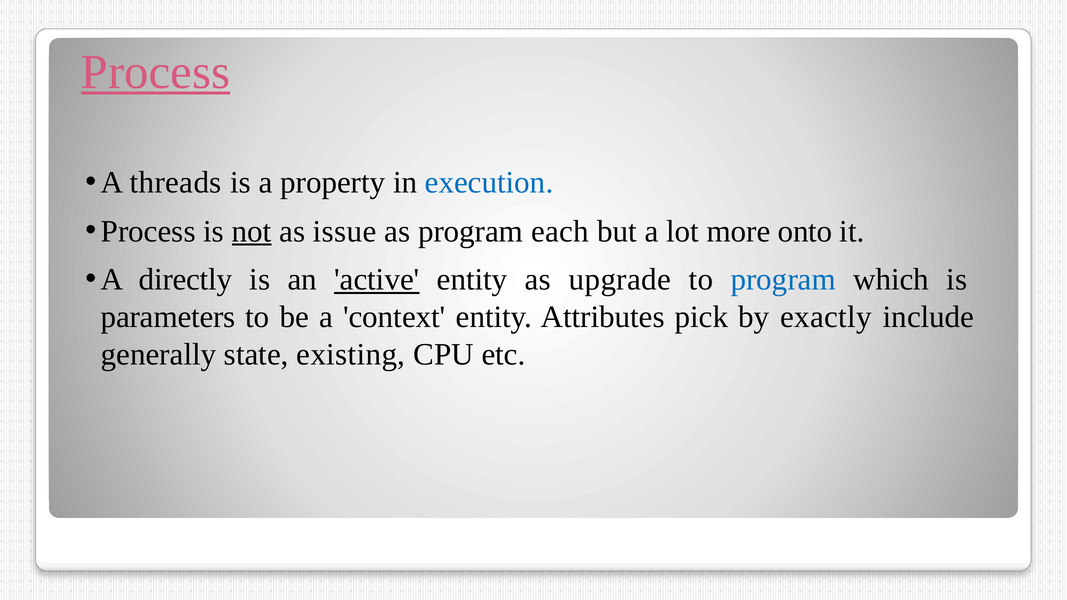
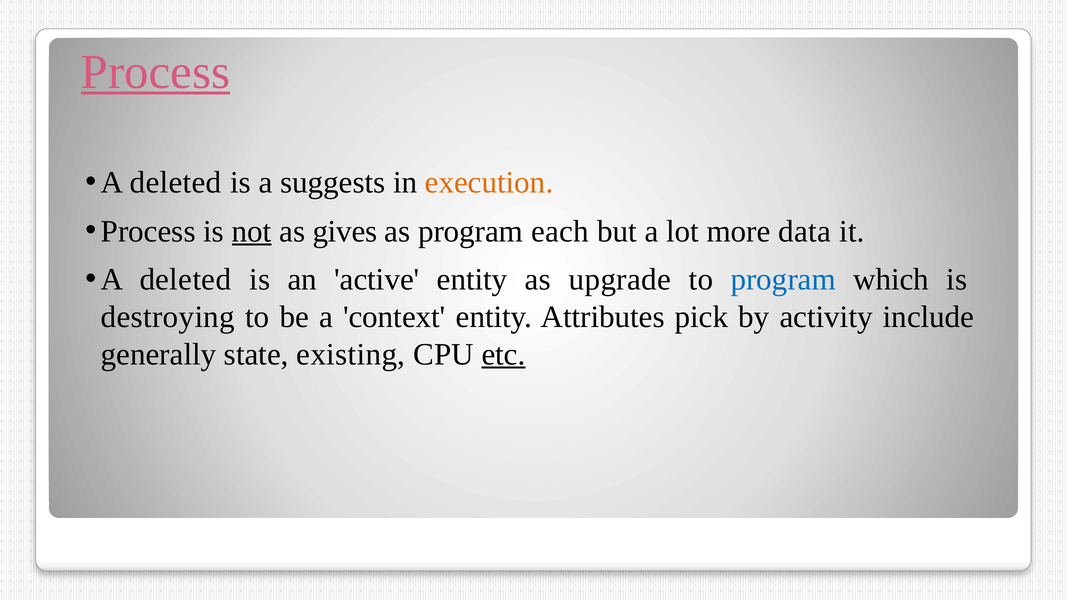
threads: threads -> deleted (176, 183)
property: property -> suggests (333, 183)
execution colour: blue -> orange (489, 183)
issue: issue -> gives (345, 231)
onto: onto -> data (805, 231)
directly: directly -> deleted (185, 280)
active underline: present -> none (377, 280)
parameters: parameters -> destroying (168, 317)
exactly: exactly -> activity (826, 317)
etc underline: none -> present (503, 354)
